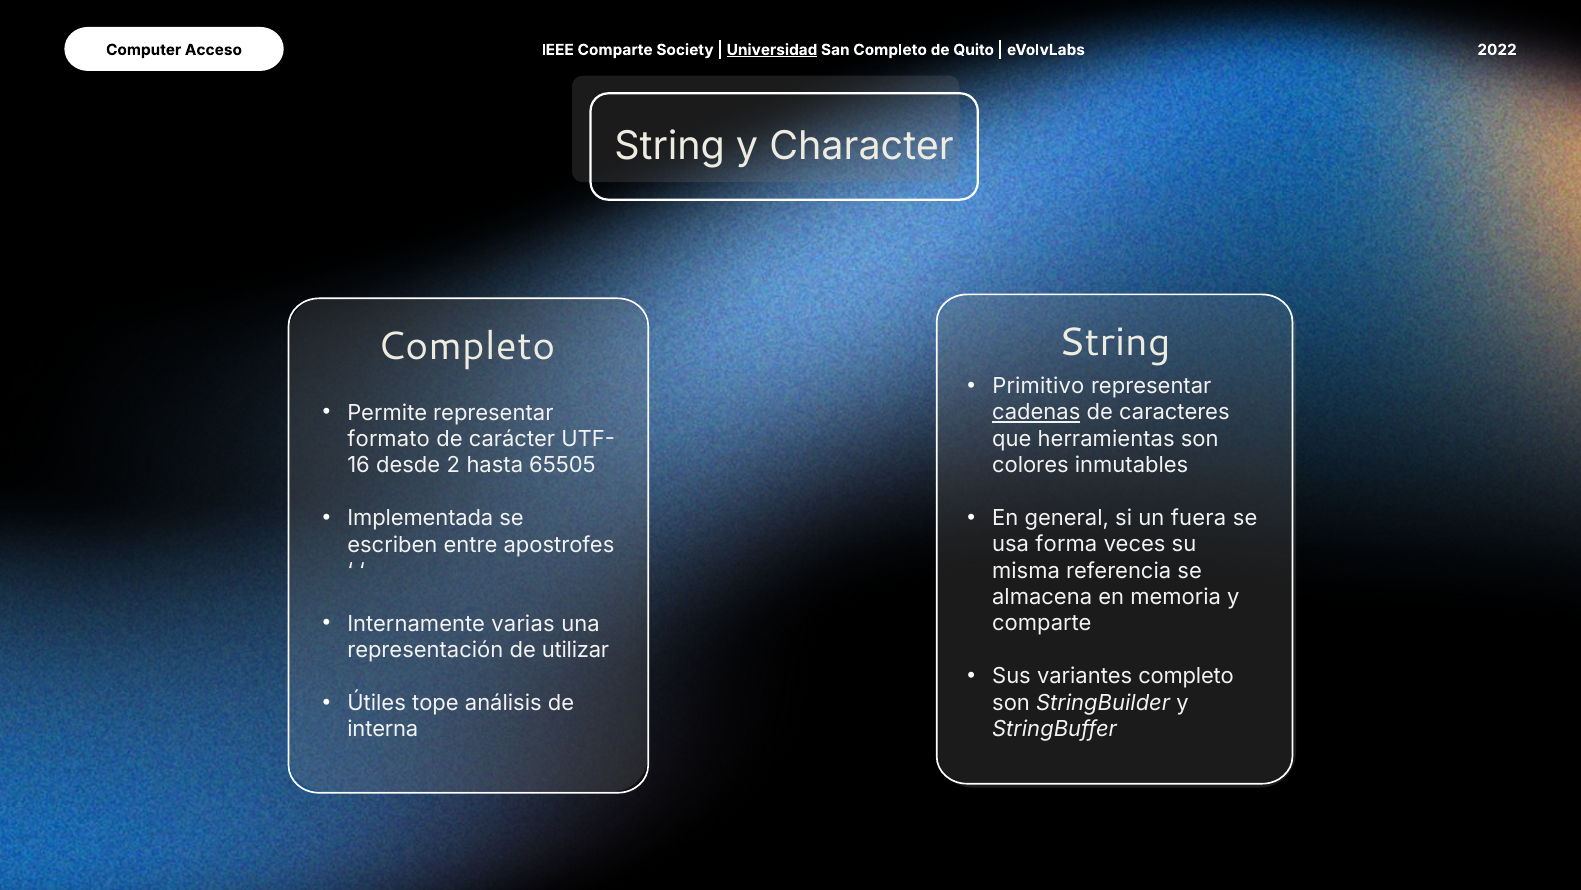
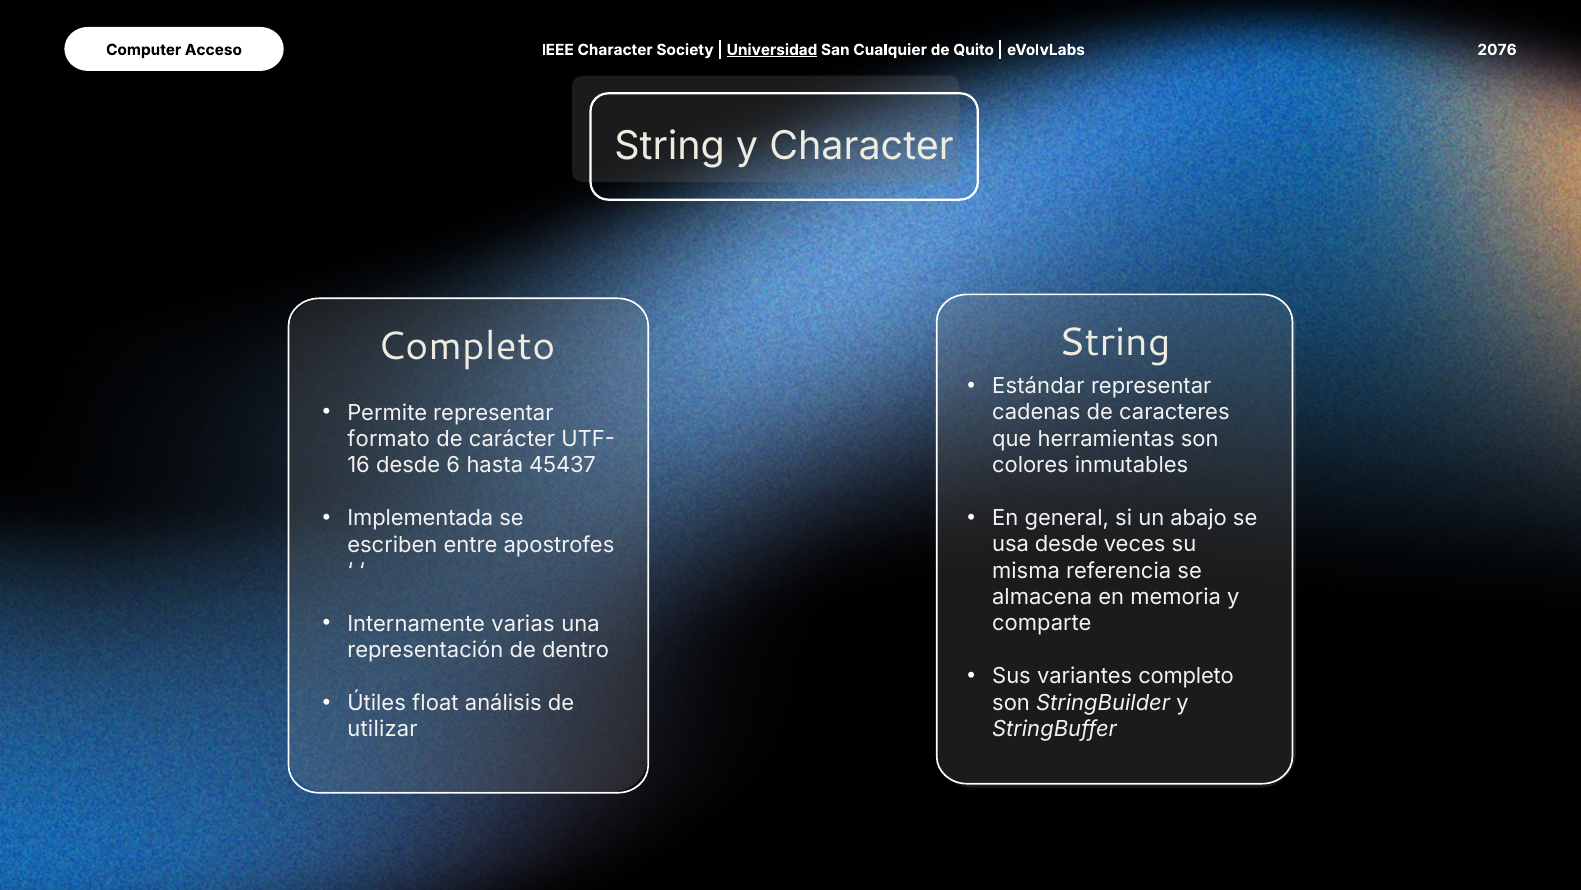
IEEE Comparte: Comparte -> Character (615, 50)
San Completo: Completo -> Cualquier (890, 50)
2022: 2022 -> 2076 (1497, 50)
Primitivo: Primitivo -> Estándar (1038, 386)
cadenas underline: present -> none (1036, 412)
2: 2 -> 6 (453, 465)
65505: 65505 -> 45437 (562, 465)
fuera: fuera -> abajo (1199, 518)
usa forma: forma -> desde (1067, 544)
utilizar: utilizar -> dentro (575, 650)
tope: tope -> float (435, 702)
interna: interna -> utilizar (383, 729)
